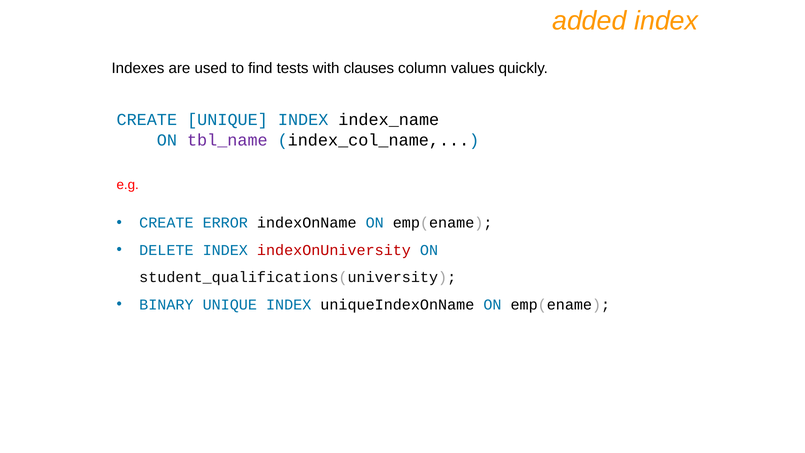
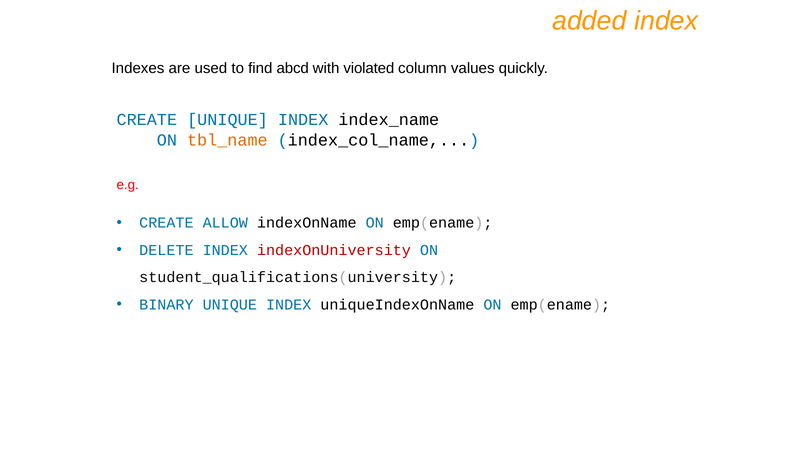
tests: tests -> abcd (293, 68)
clauses: clauses -> violated (369, 68)
tbl_name colour: purple -> orange (227, 140)
ERROR: ERROR -> ALLOW (225, 223)
